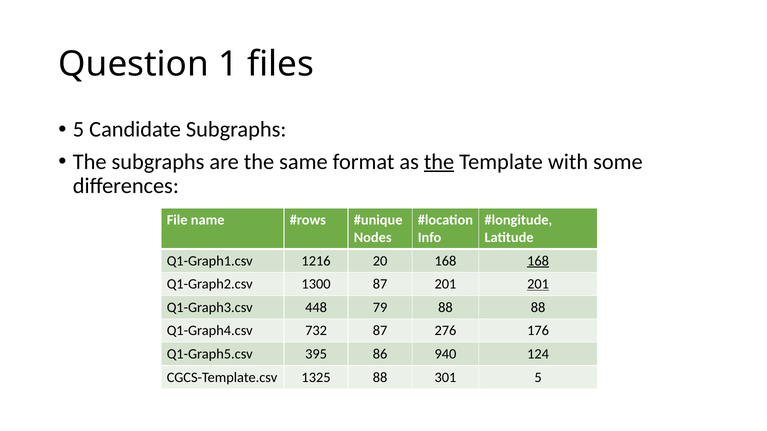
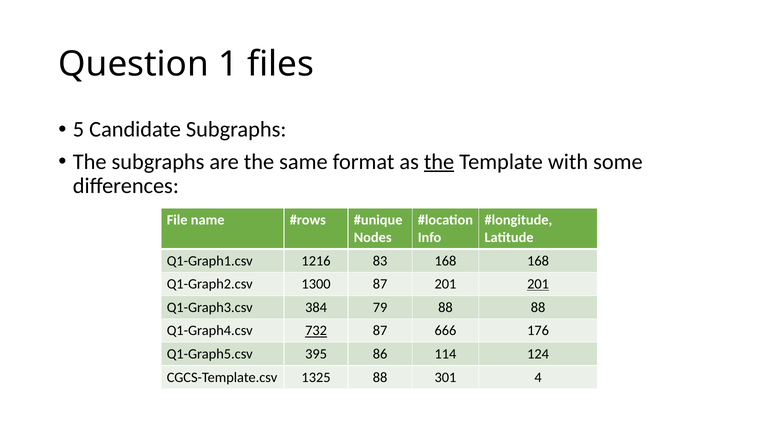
20: 20 -> 83 (380, 261)
168 underline: present -> none (538, 261)
448: 448 -> 384 (316, 308)
732 underline: none -> present (316, 331)
276: 276 -> 666 (445, 331)
940: 940 -> 114 (445, 354)
301 5: 5 -> 4 (538, 378)
